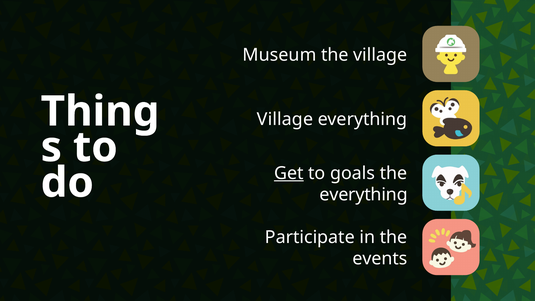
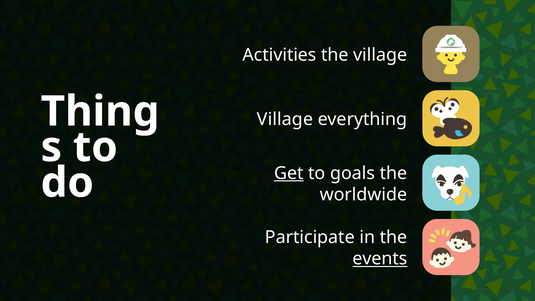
Museum: Museum -> Activities (280, 55)
everything: everything -> worldwide (364, 195)
events underline: none -> present (380, 259)
